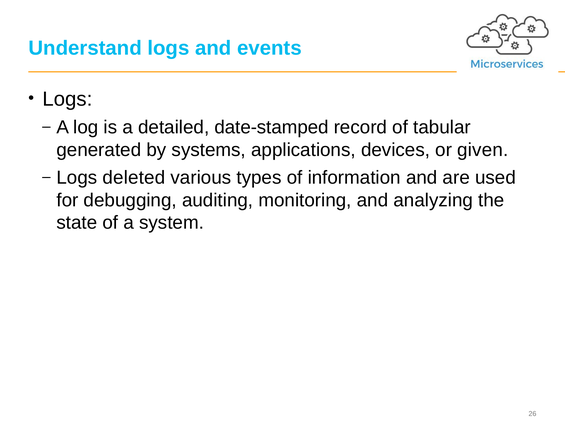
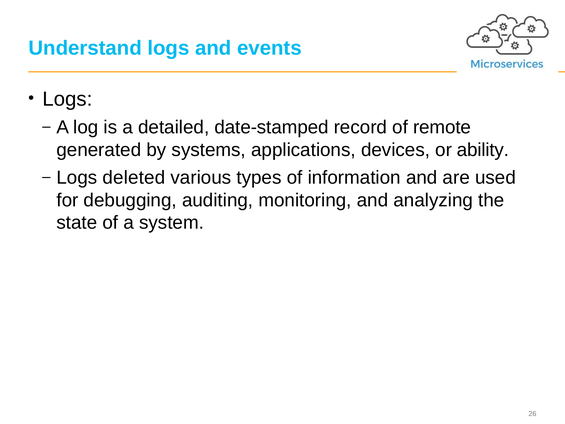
tabular: tabular -> remote (442, 127)
given: given -> ability (483, 150)
